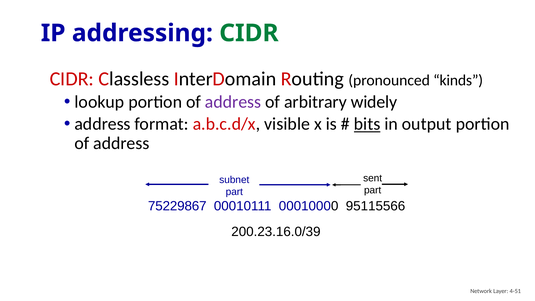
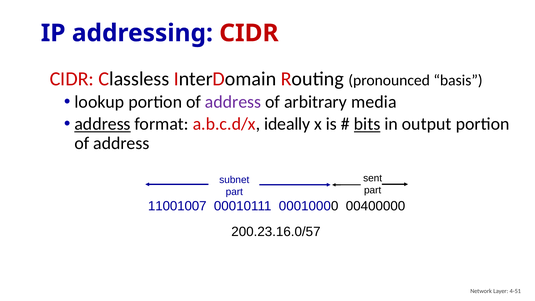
CIDR colour: green -> red (249, 33)
kinds: kinds -> basis (458, 80)
widely: widely -> media (374, 102)
address underline: none -> present (103, 124)
visible: visible -> ideally (287, 124)
75229867: 75229867 -> 11001007 (177, 206)
95115566: 95115566 -> 00400000 (376, 206)
200.23.16.0/39: 200.23.16.0/39 -> 200.23.16.0/57 (276, 232)
